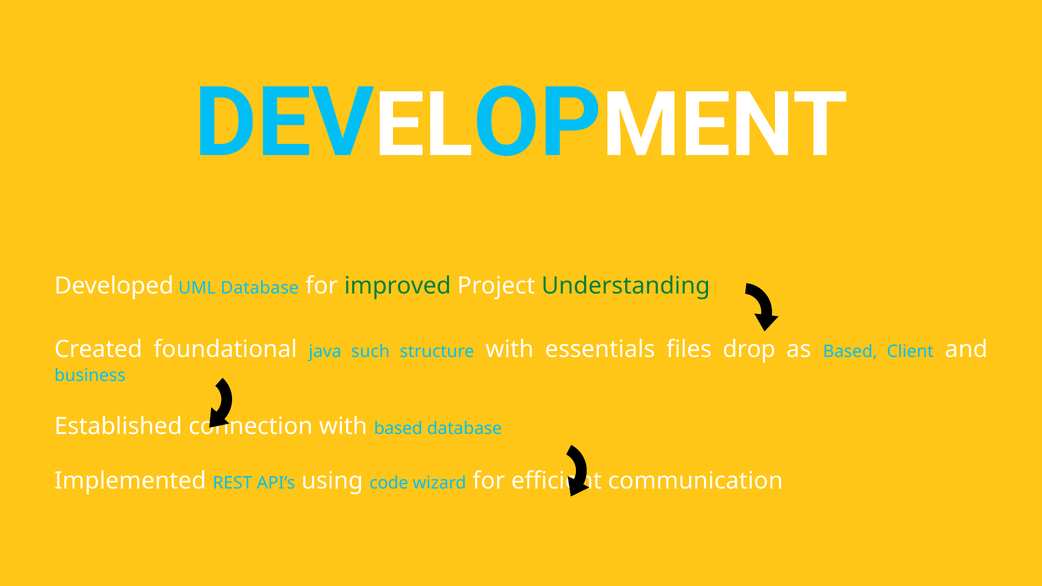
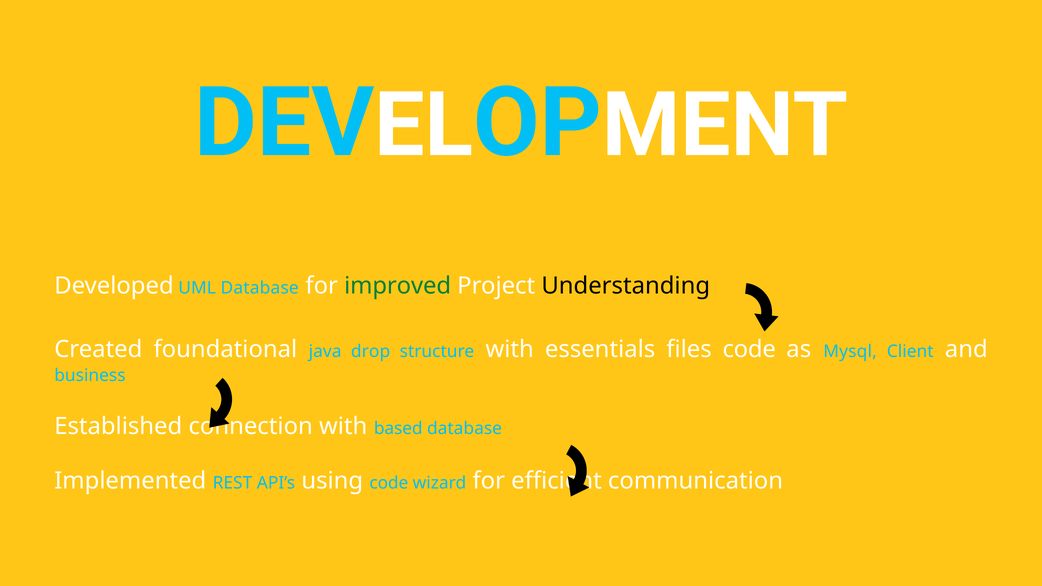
Understanding colour: green -> black (626, 286)
such: such -> drop (371, 351)
files drop: drop -> code (749, 349)
as Based: Based -> Mysql (850, 351)
